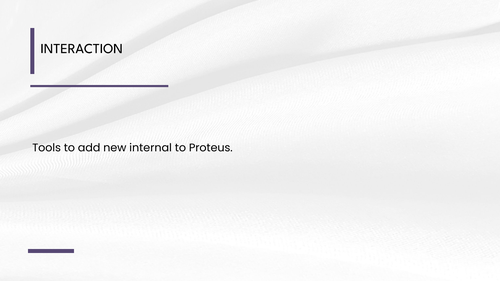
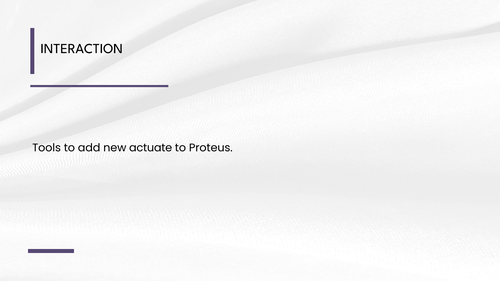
internal: internal -> actuate (151, 148)
